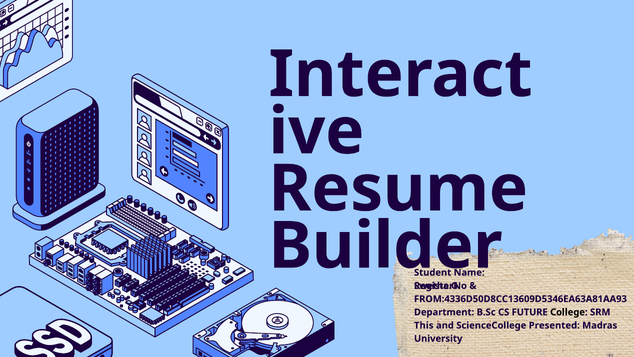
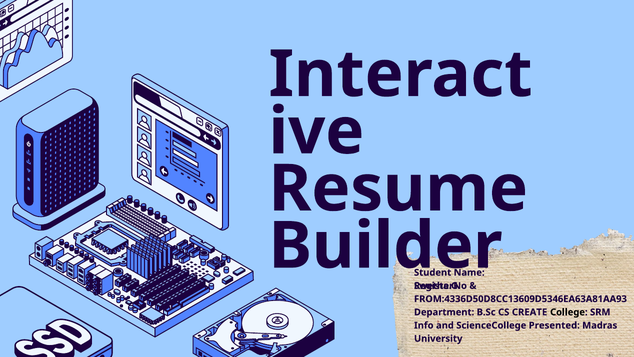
FUTURE: FUTURE -> CREATE (530, 312)
This: This -> Info (424, 325)
